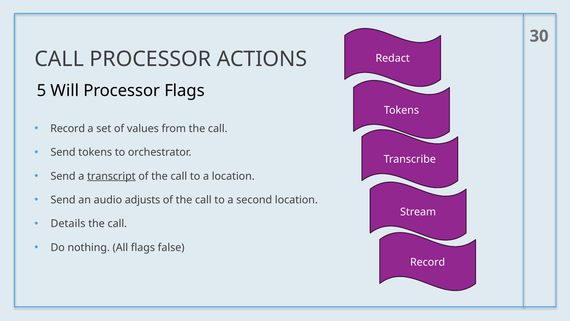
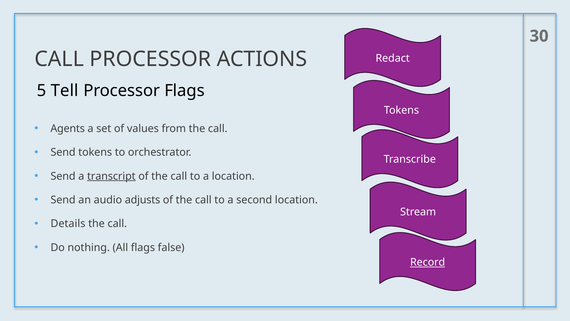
Will: Will -> Tell (65, 91)
Record: Record -> Agents (68, 128)
Record underline: none -> present (428, 262)
